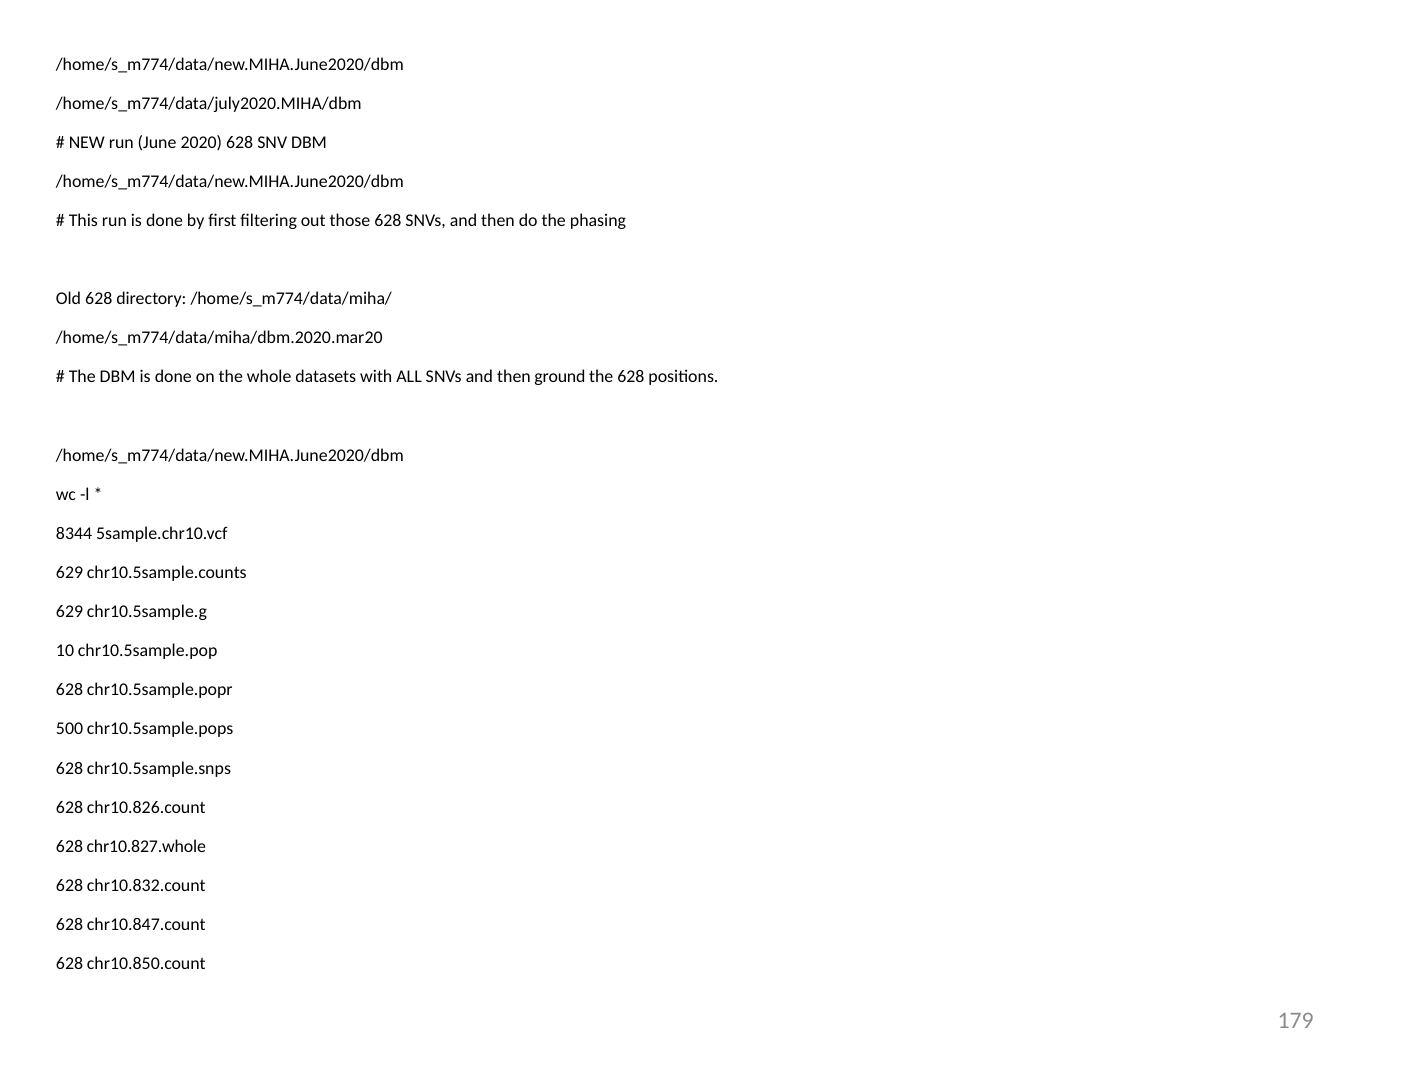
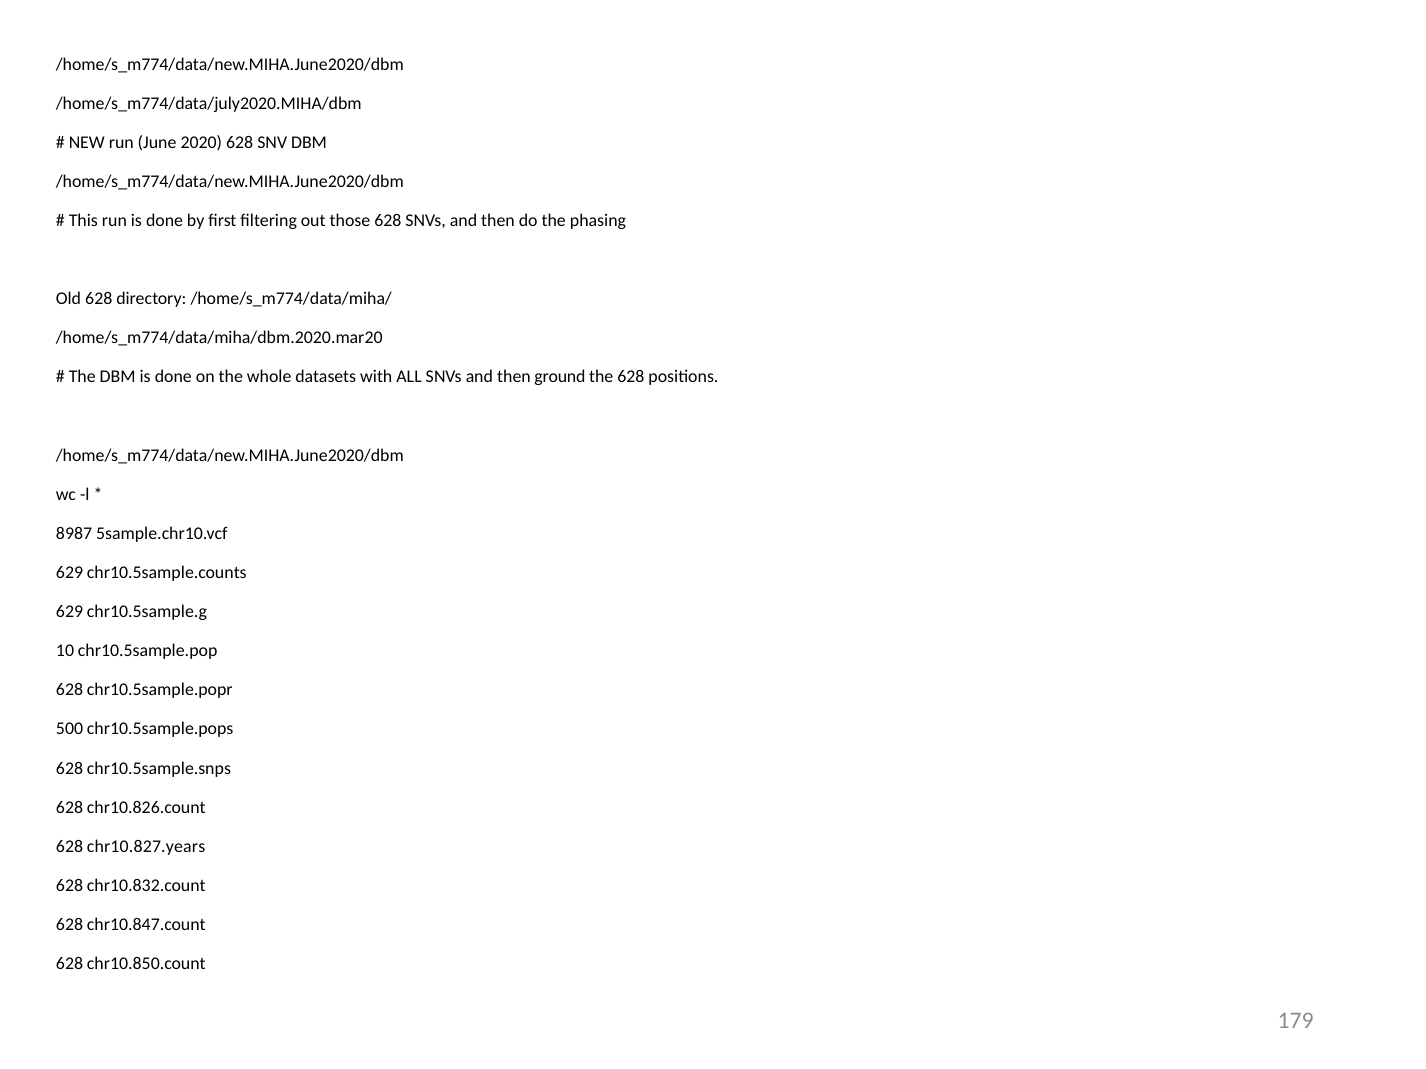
8344: 8344 -> 8987 (74, 534)
chr10.827.whole: chr10.827.whole -> chr10.827.years (146, 847)
